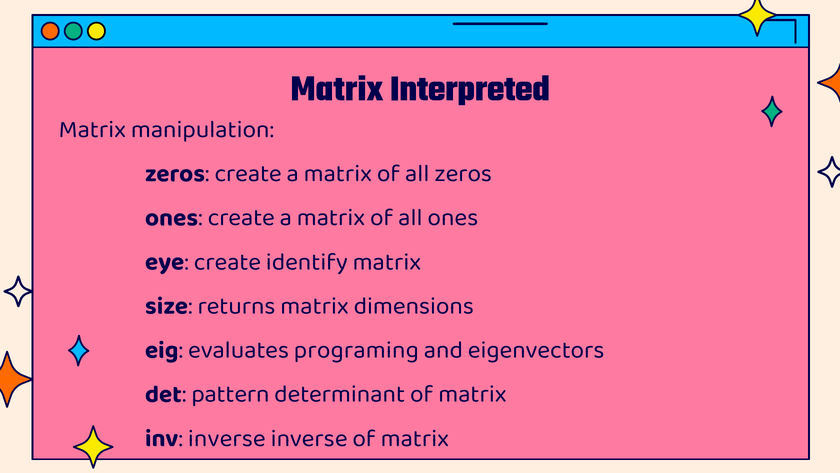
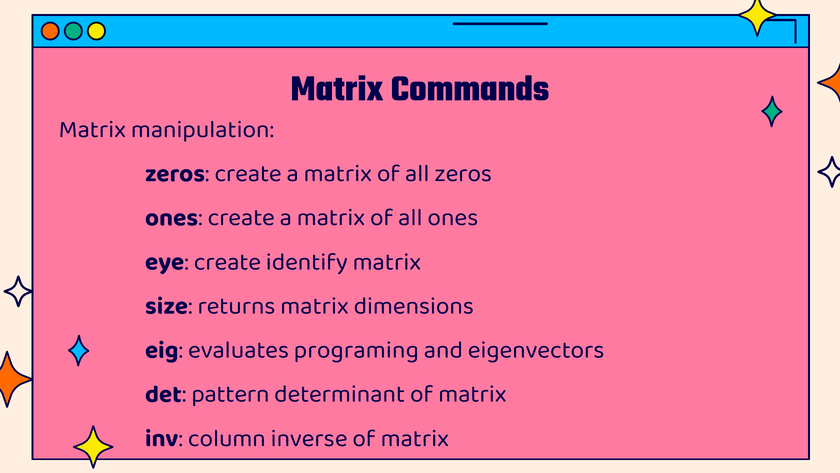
Interpreted: Interpreted -> Commands (470, 88)
inv inverse: inverse -> column (227, 437)
